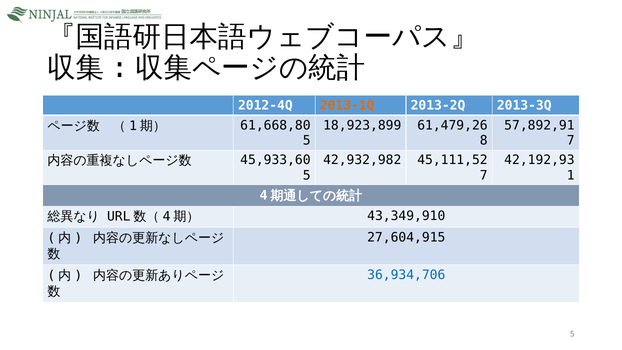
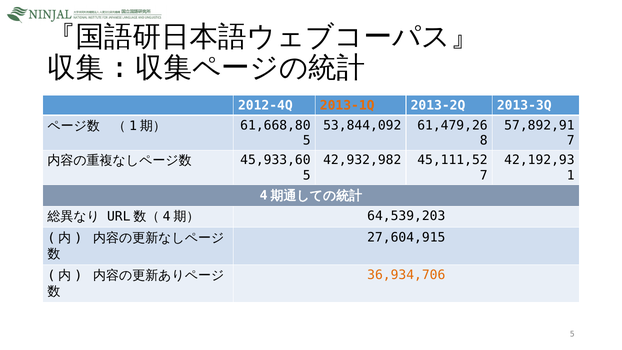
18,923,899: 18,923,899 -> 53,844,092 (362, 125)
43,349,910: 43,349,910 -> 64,539,203 (406, 216)
36,934,706 colour: blue -> orange (406, 275)
